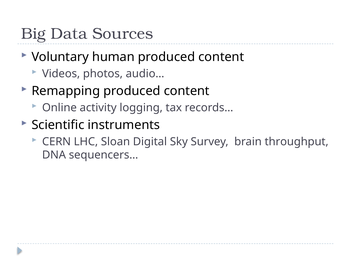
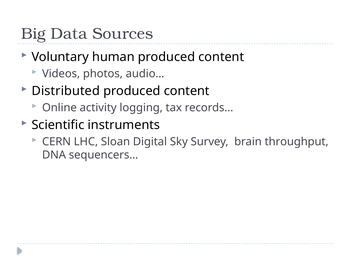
Remapping: Remapping -> Distributed (66, 91)
